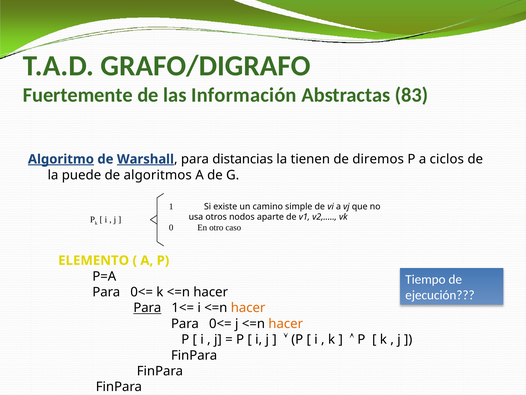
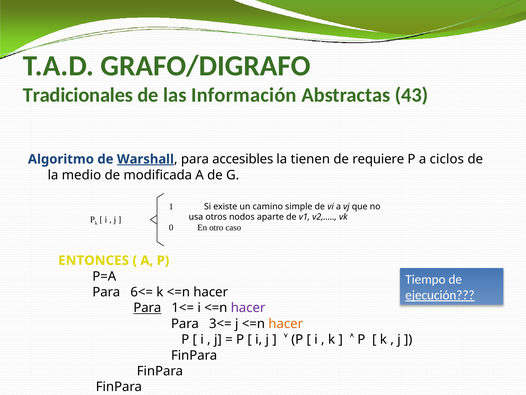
Fuertemente: Fuertemente -> Tradicionales (78, 95)
83: 83 -> 43 (412, 95)
Algoritmo underline: present -> none (61, 159)
distancias: distancias -> accesibles (243, 159)
diremos: diremos -> requiere (378, 159)
puede: puede -> medio (81, 175)
algoritmos: algoritmos -> modificada (158, 175)
ELEMENTO: ELEMENTO -> ENTONCES (94, 260)
0<=: 0<= -> 6<= (142, 292)
ejecución underline: none -> present (440, 295)
hacer colour: orange -> purple (248, 308)
0<=: 0<= -> 3<= (220, 323)
